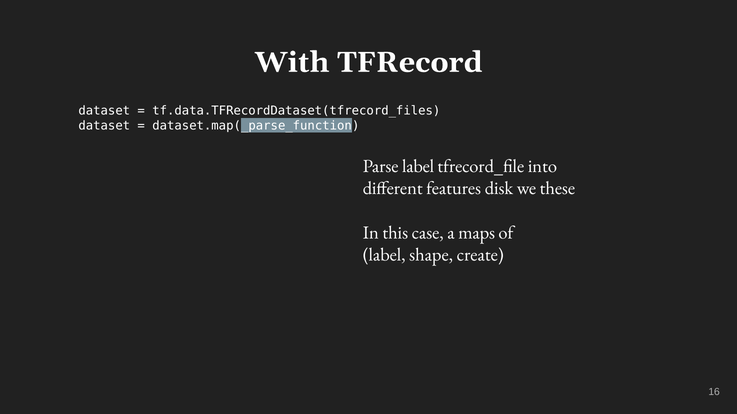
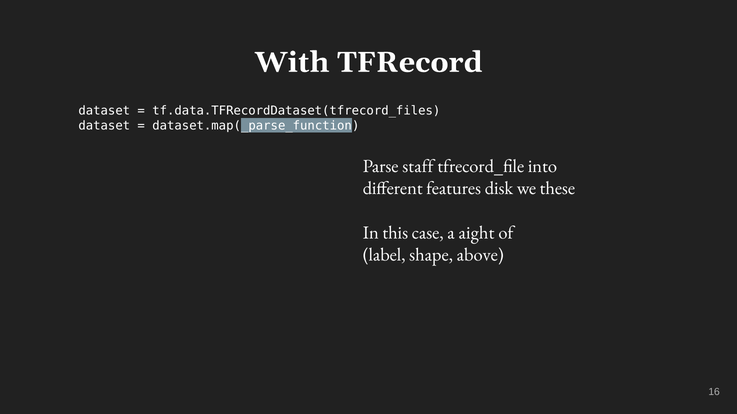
Parse label: label -> staff (418, 166)
maps: maps -> aight (476, 233)
create: create -> above (480, 255)
